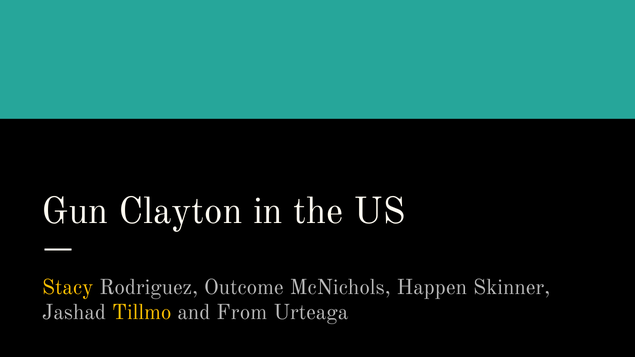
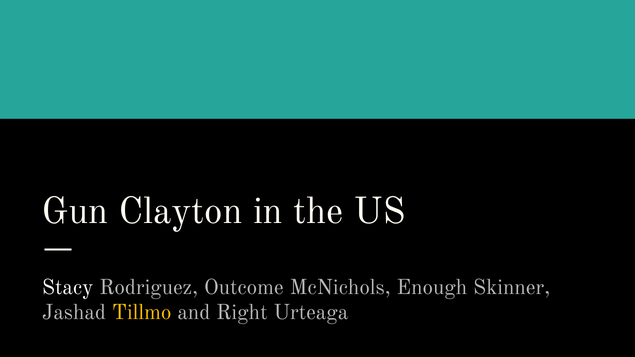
Stacy colour: yellow -> white (68, 287)
Happen: Happen -> Enough (432, 287)
From: From -> Right (242, 313)
